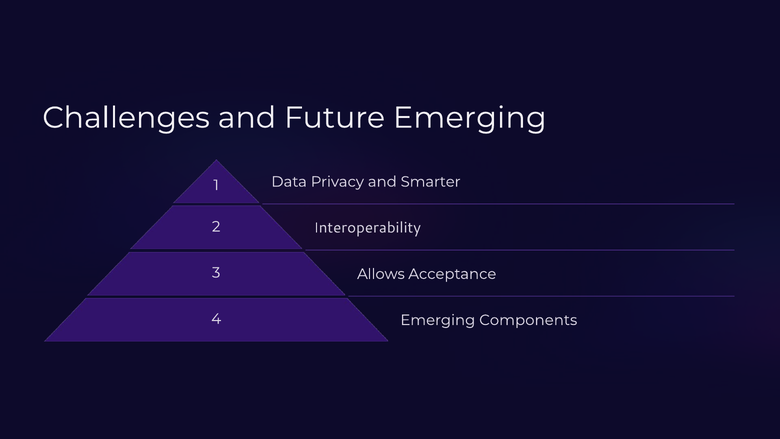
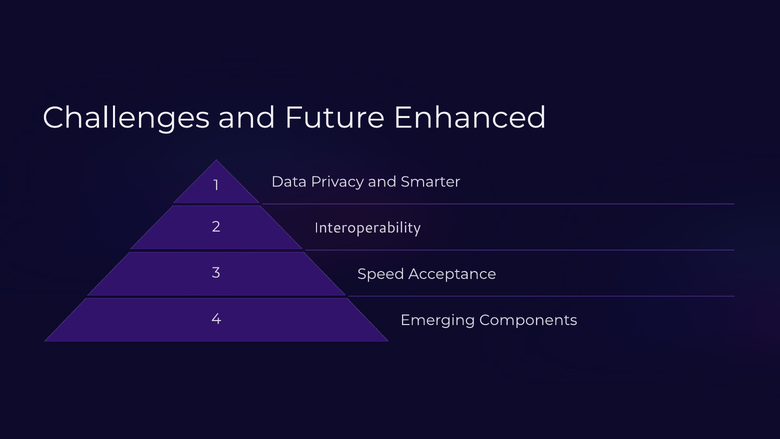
Future Emerging: Emerging -> Enhanced (470, 118)
Allows: Allows -> Speed (381, 274)
